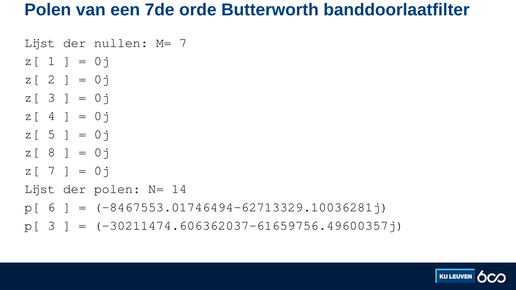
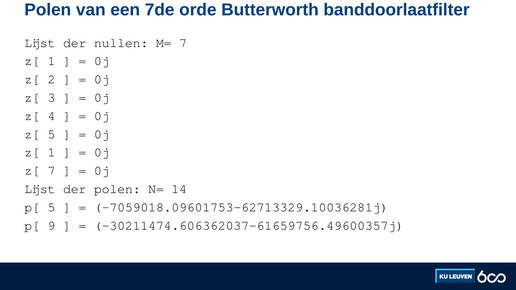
8: 8 -> 1 (51, 153)
p[ 6: 6 -> 5 (51, 207)
-8467553.01746494-62713329.10036281j: -8467553.01746494-62713329.10036281j -> -7059018.09601753-62713329.10036281j (241, 207)
p[ 3: 3 -> 9 (51, 226)
